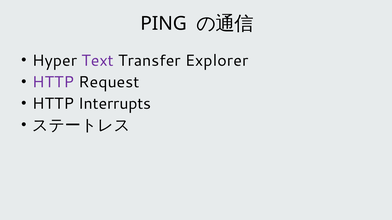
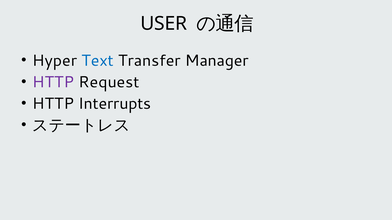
PING: PING -> USER (164, 24)
Text colour: purple -> blue (98, 61)
Explorer: Explorer -> Manager (217, 61)
